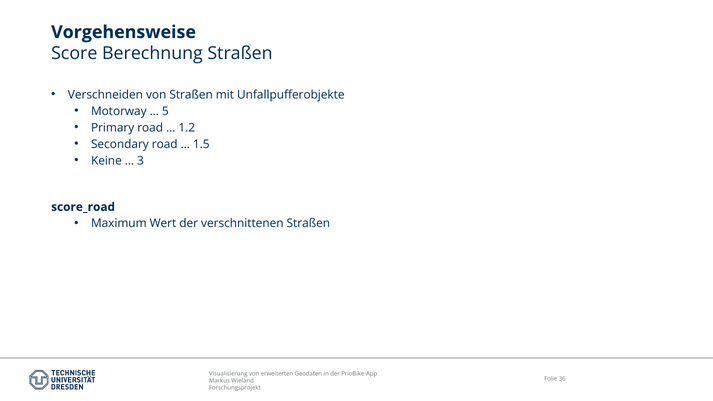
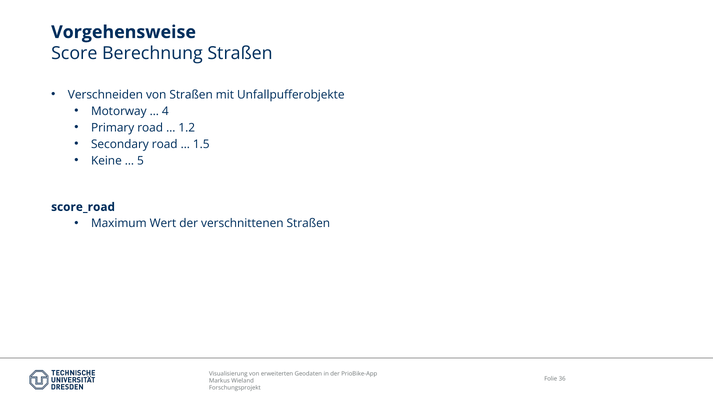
5: 5 -> 4 (165, 111)
3: 3 -> 5 (141, 161)
